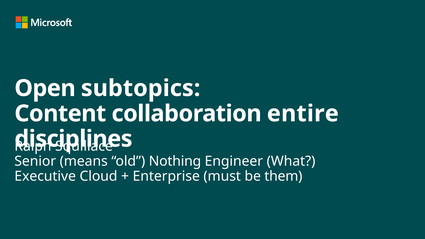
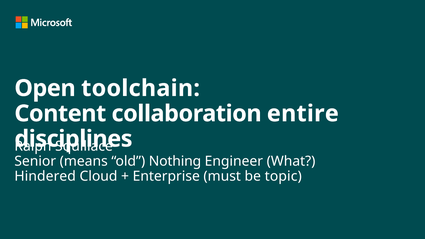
subtopics: subtopics -> toolchain (141, 88)
Executive: Executive -> Hindered (45, 176)
them: them -> topic (283, 176)
